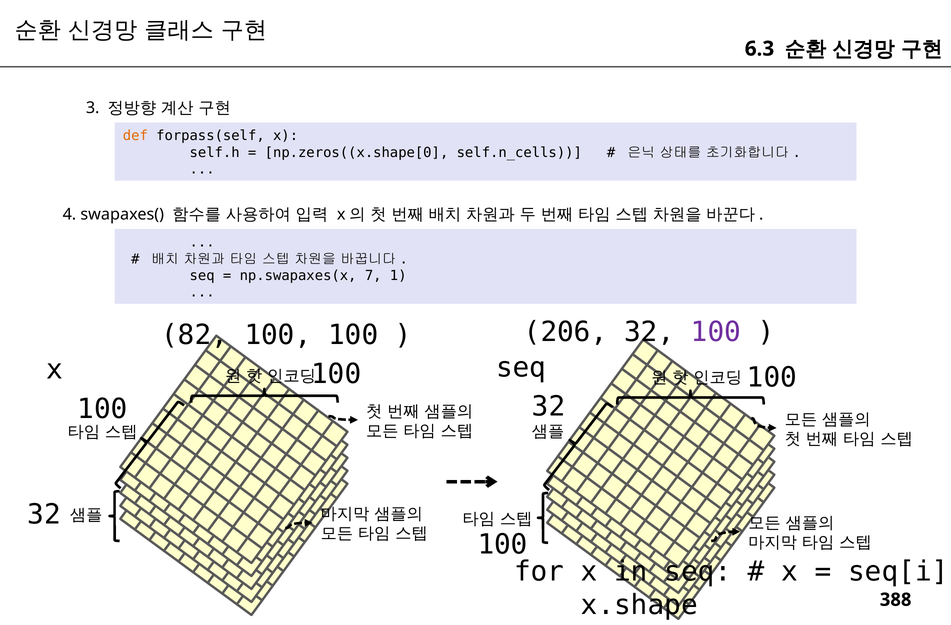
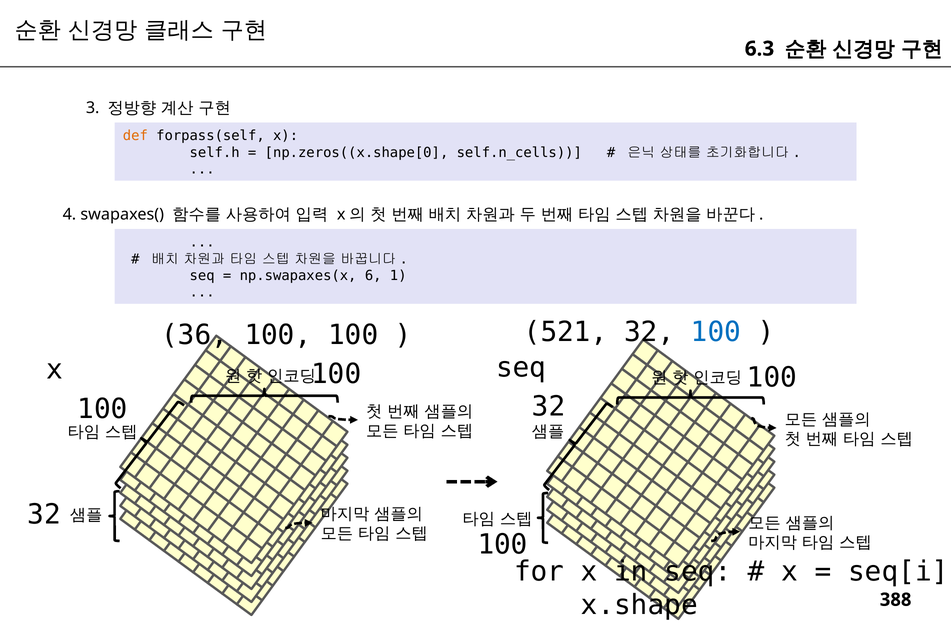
7: 7 -> 6 (373, 276)
82: 82 -> 36 (195, 335)
206: 206 -> 521 (566, 332)
100 colour: purple -> blue (716, 332)
